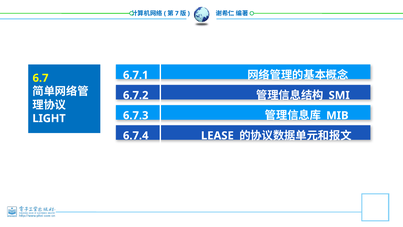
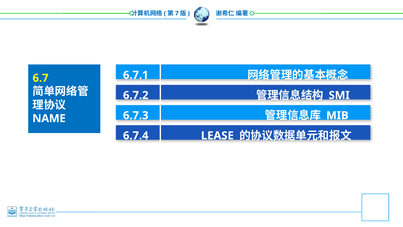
LIGHT: LIGHT -> NAME (49, 118)
